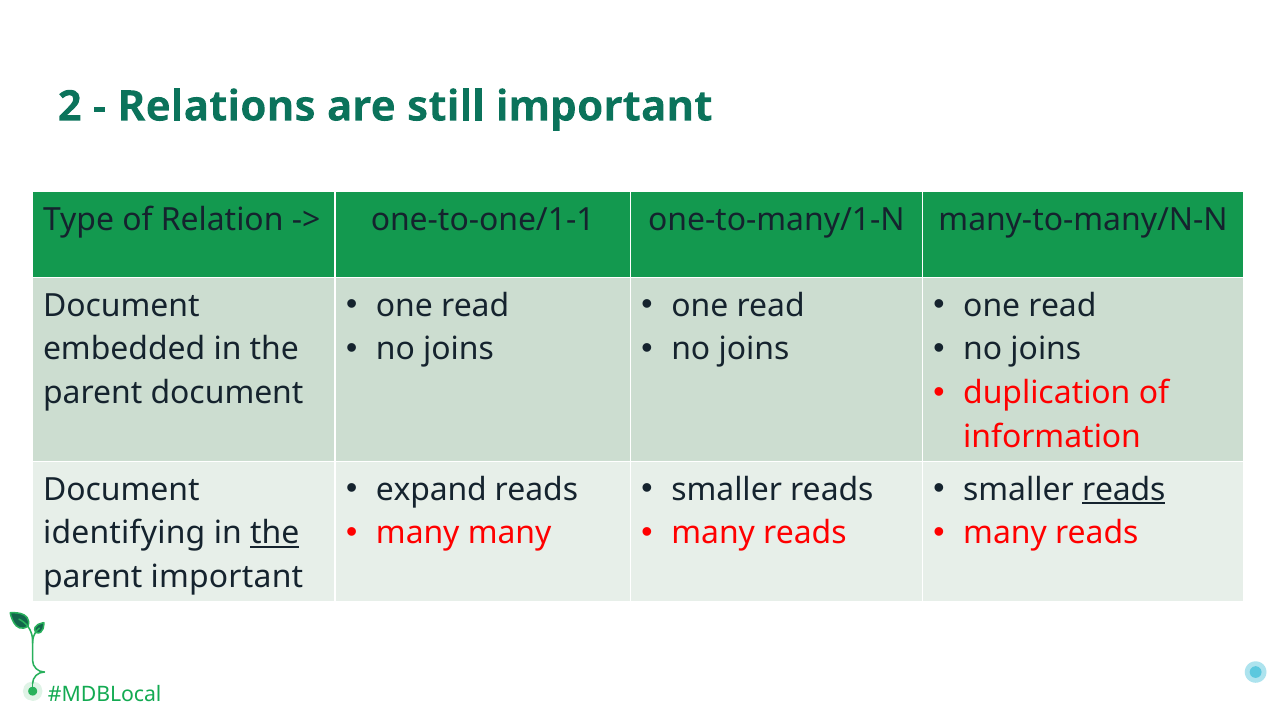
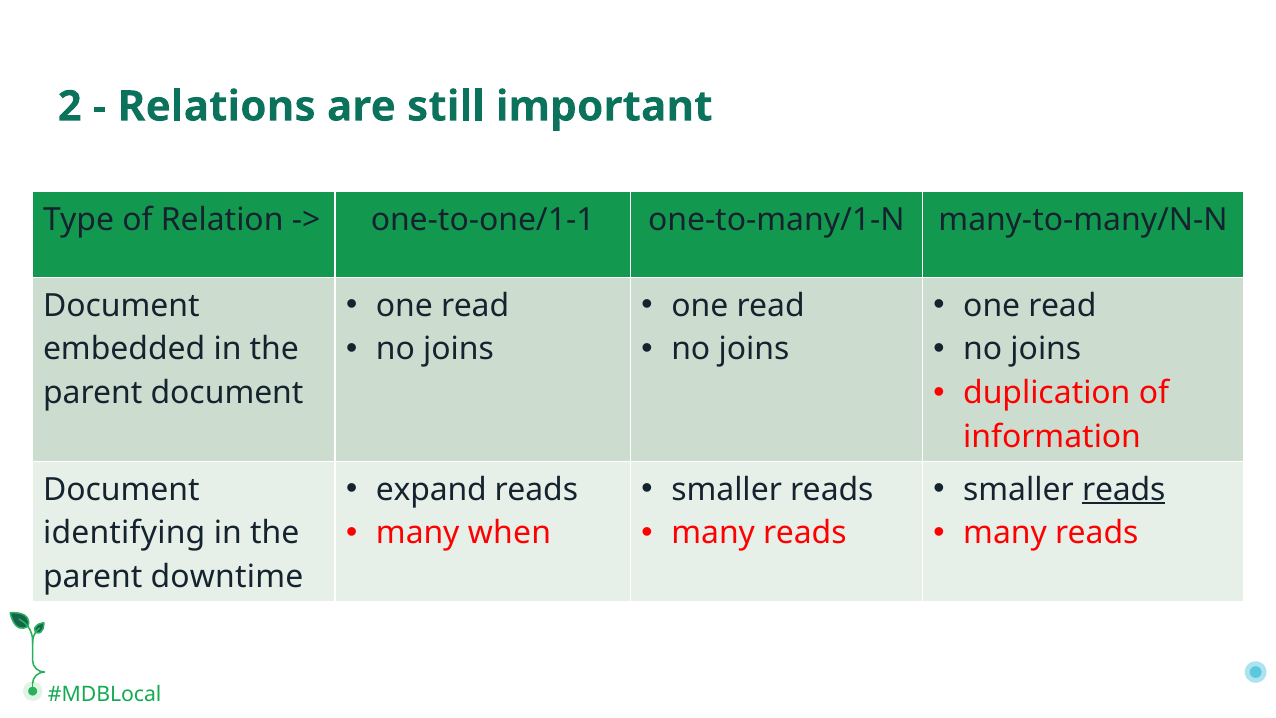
many many: many -> when (509, 533)
the underline: present -> none (275, 533)
parent important: important -> downtime (227, 577)
